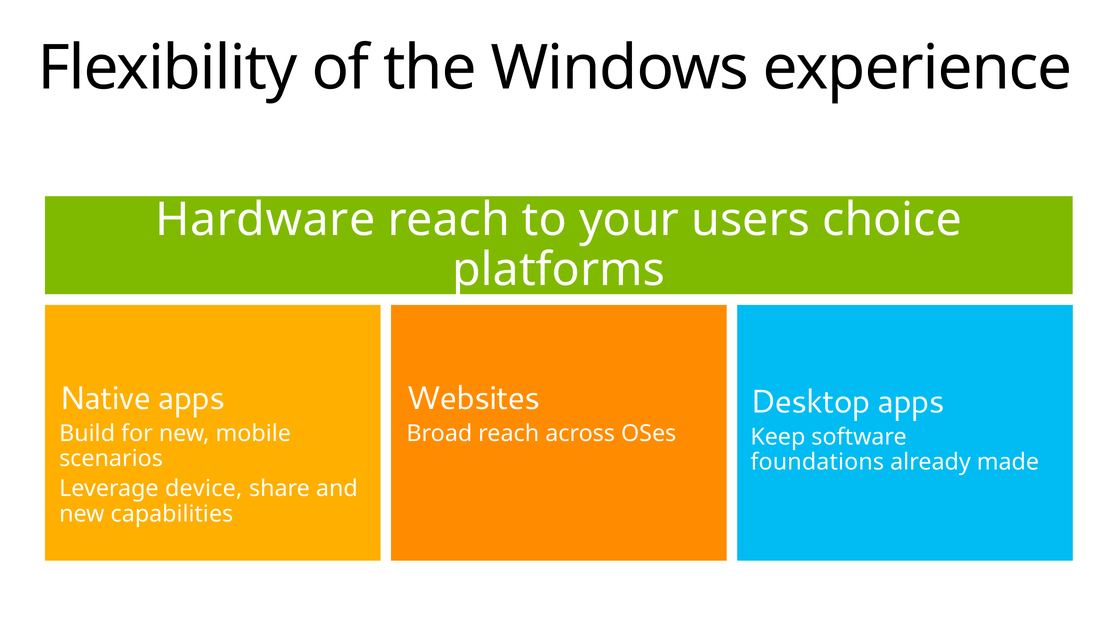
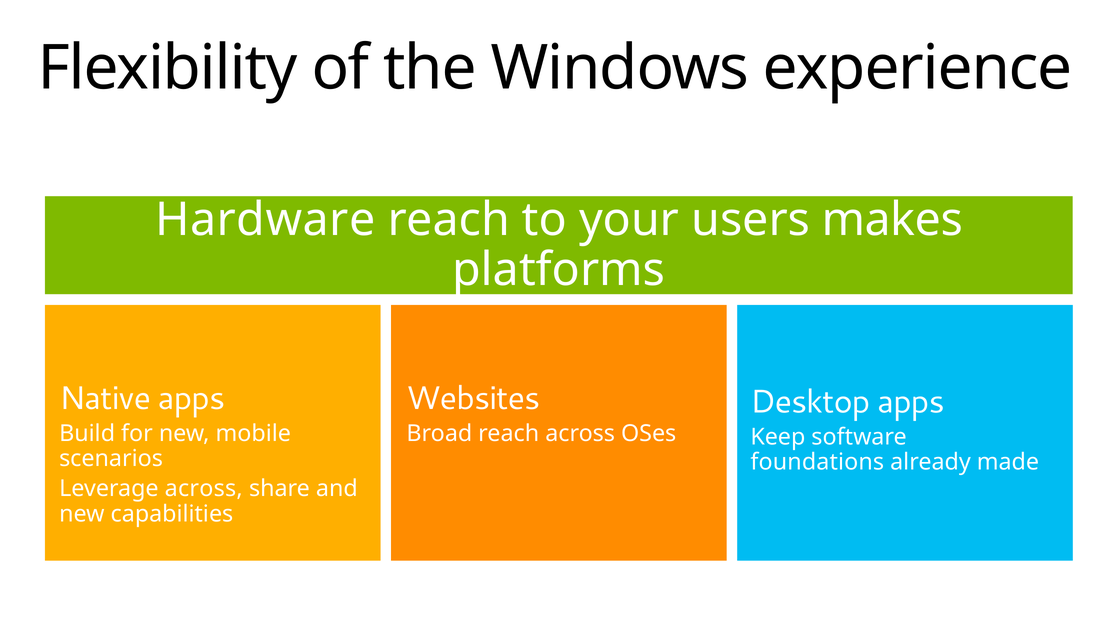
choice: choice -> makes (892, 219)
Leverage device: device -> across (204, 488)
